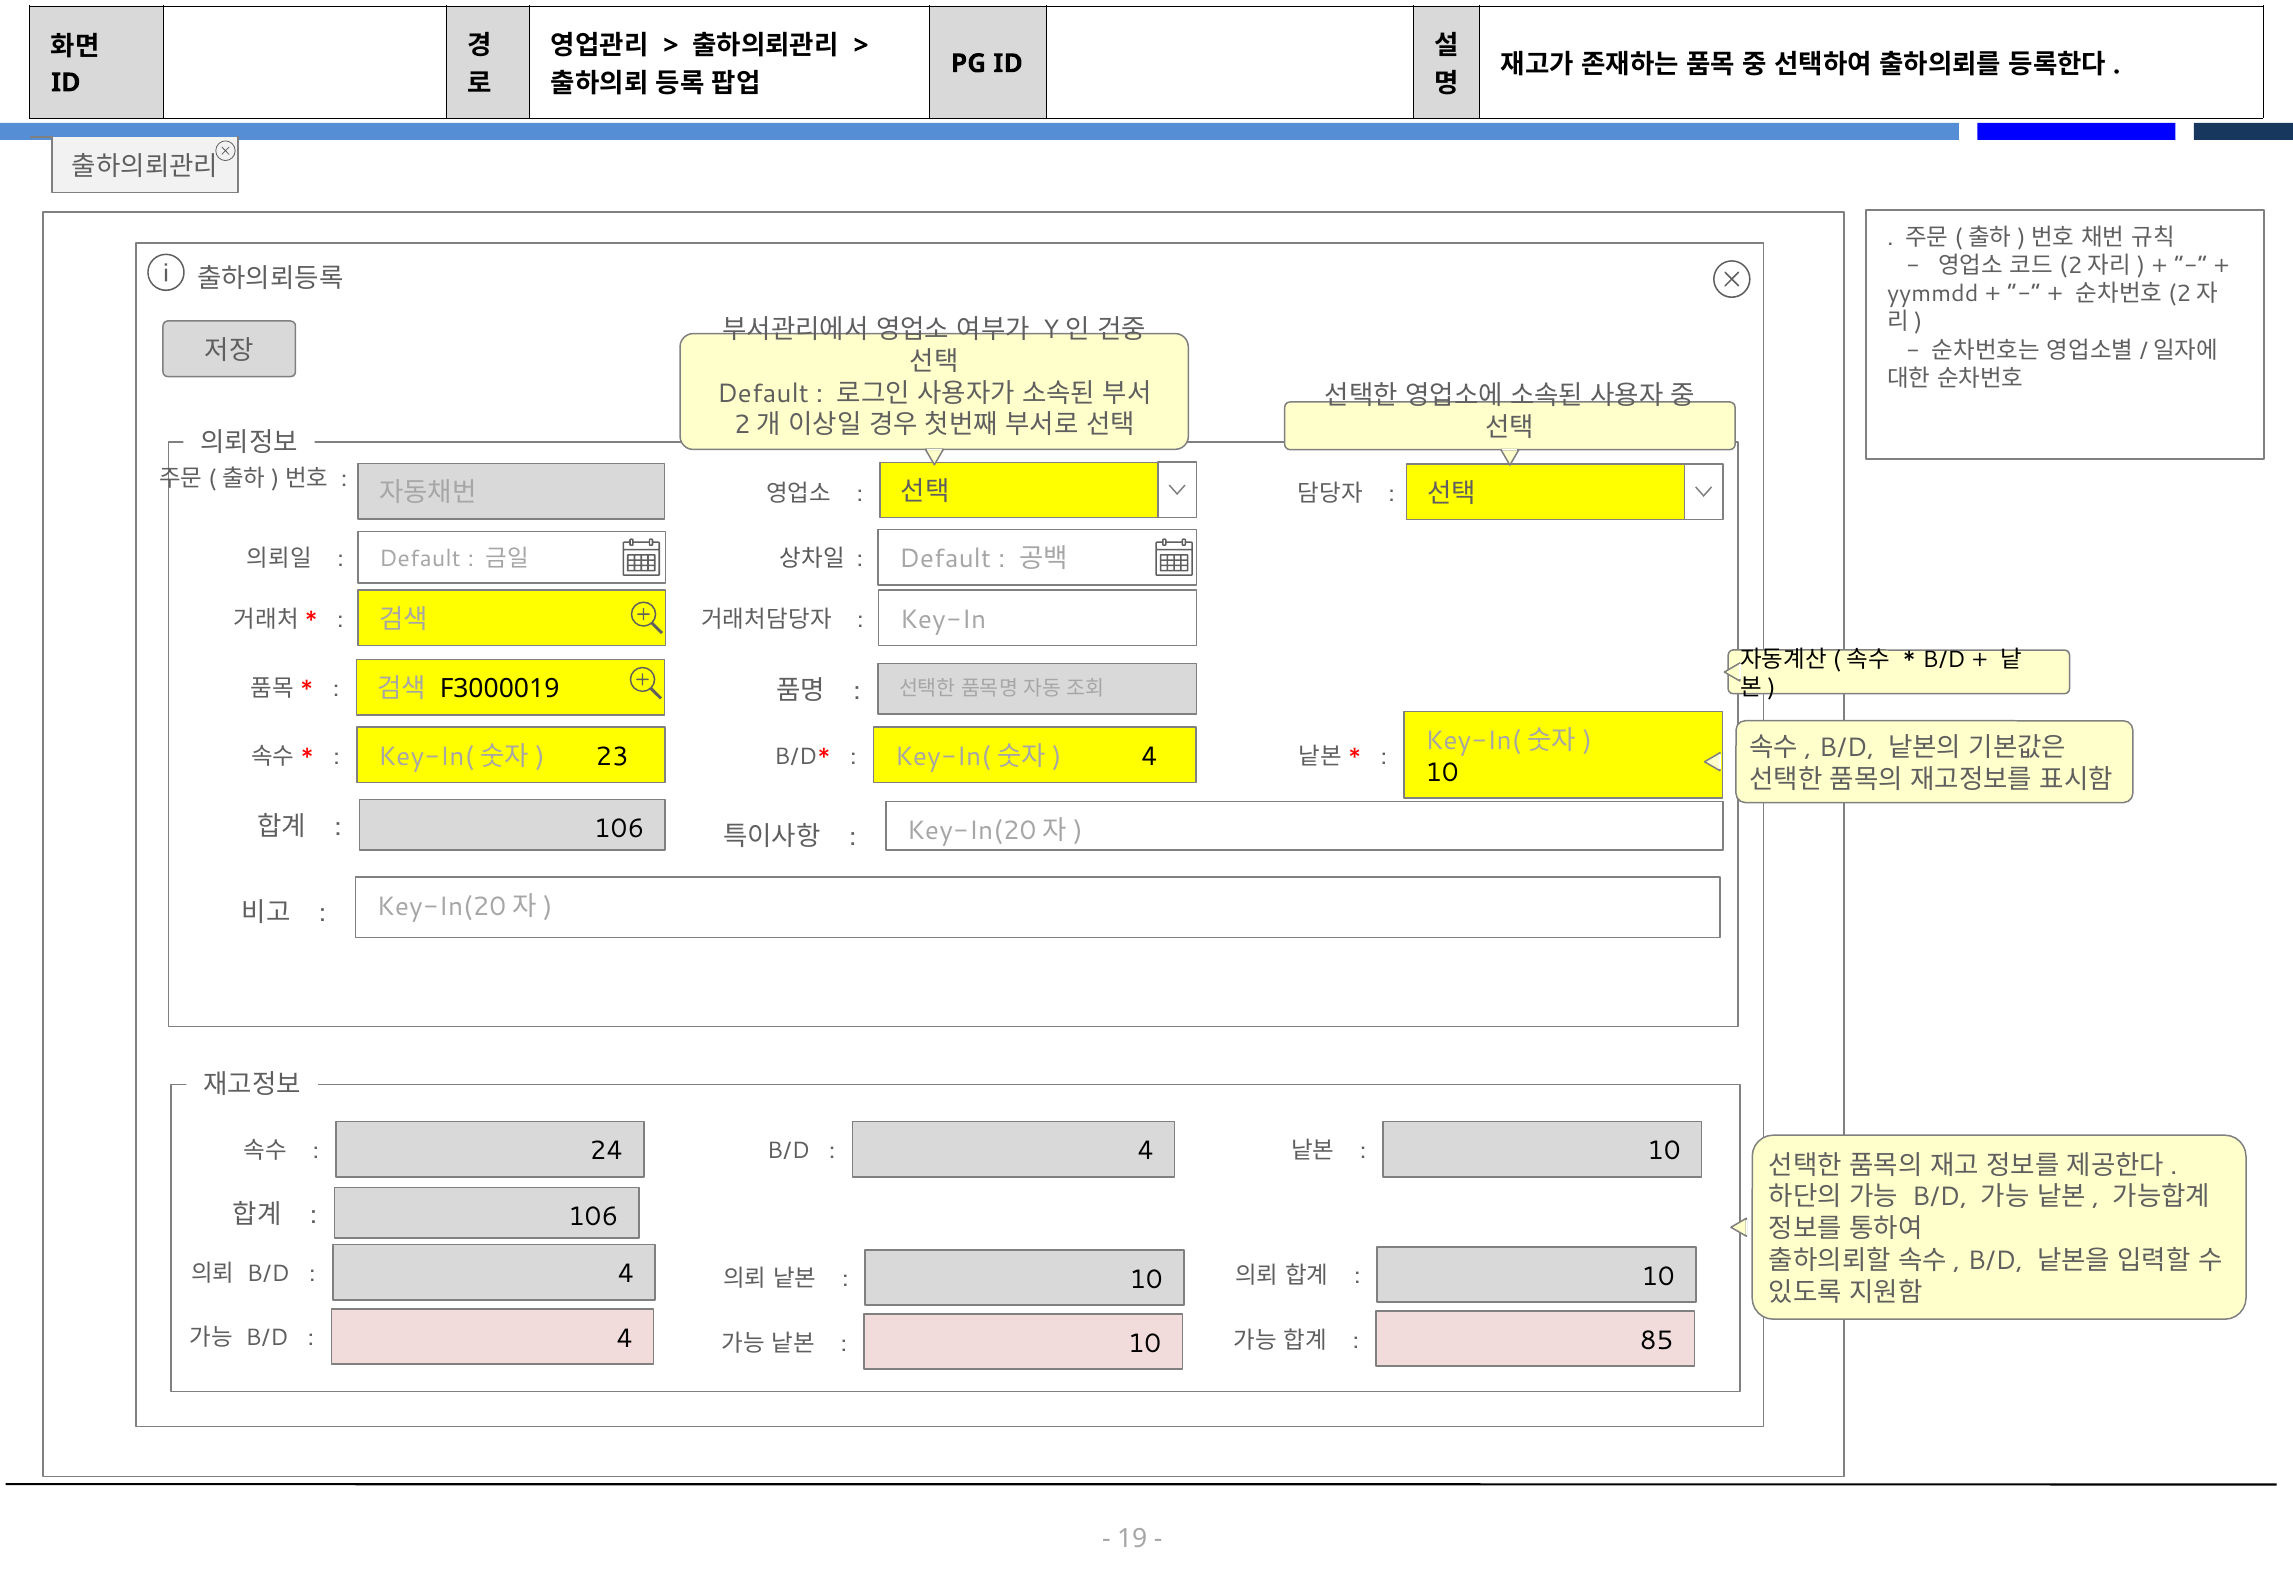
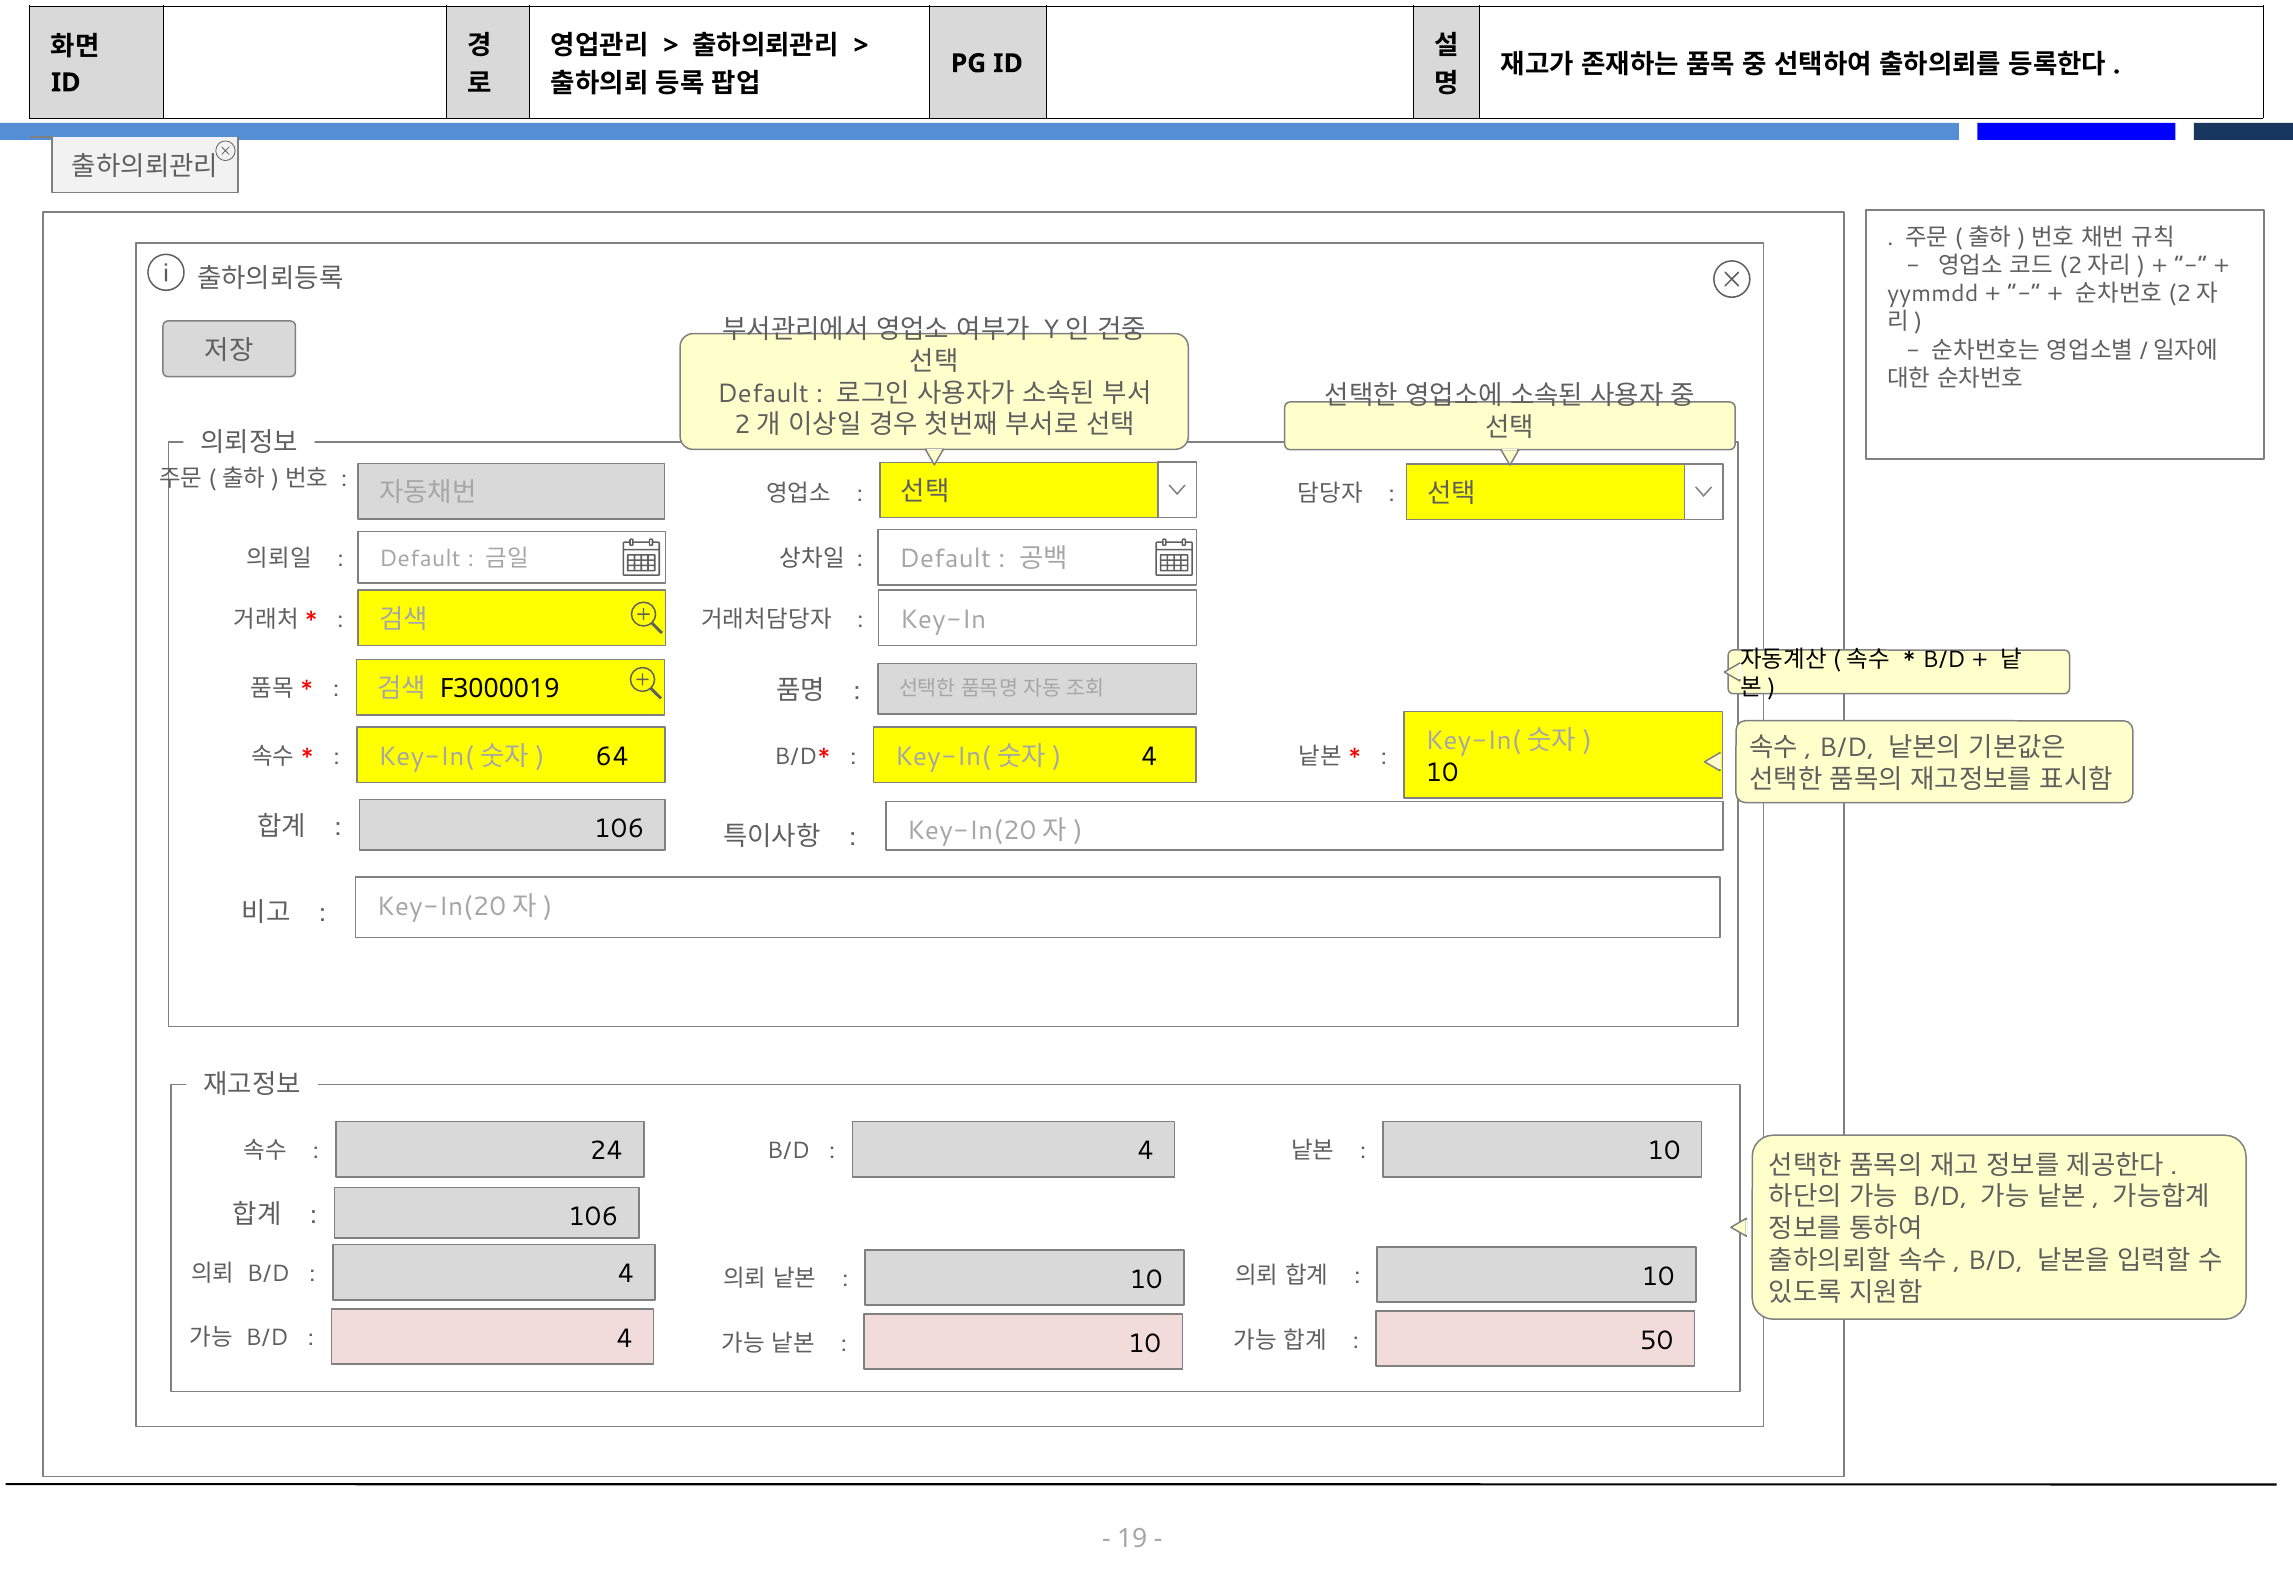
23: 23 -> 64 (612, 757)
85: 85 -> 50 (1657, 1341)
